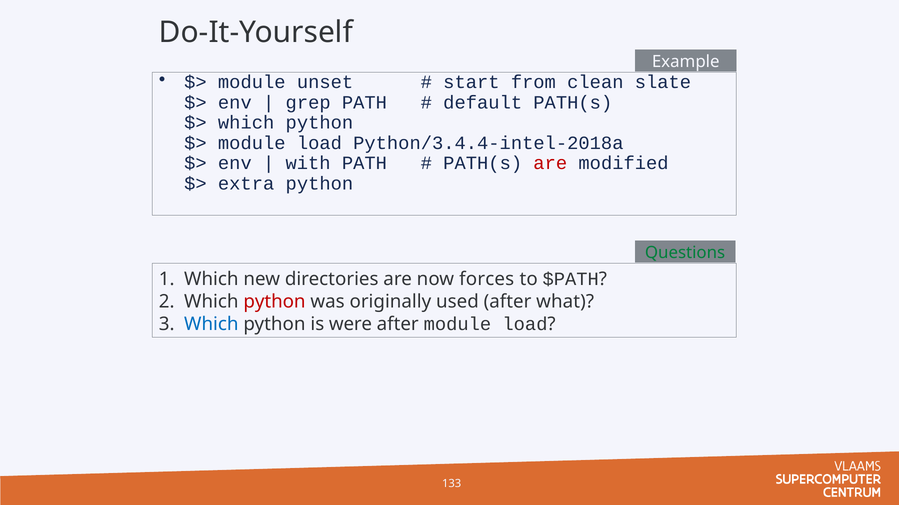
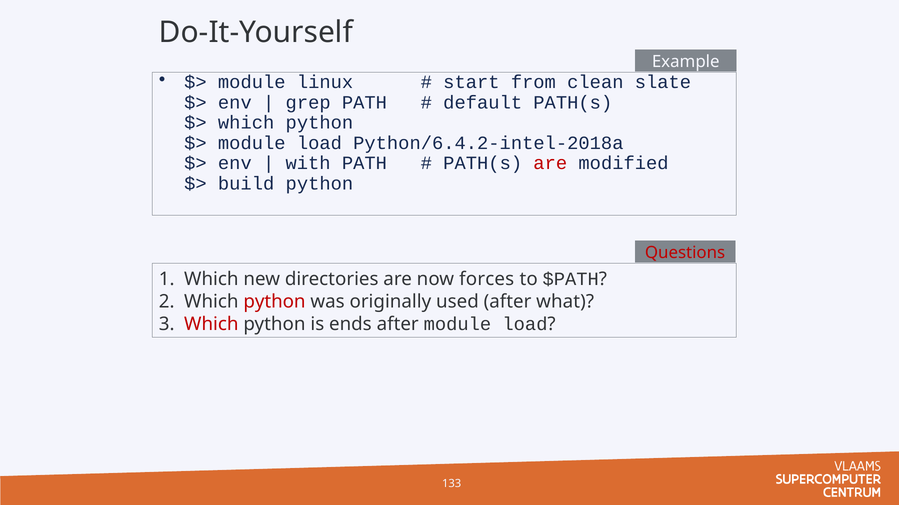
unset: unset -> linux (325, 82)
Python/3.4.4-intel-2018a: Python/3.4.4-intel-2018a -> Python/6.4.2-intel-2018a (488, 143)
extra: extra -> build (246, 184)
Questions colour: green -> red (685, 253)
Which colour: blue -> red (211, 324)
were: were -> ends (350, 324)
